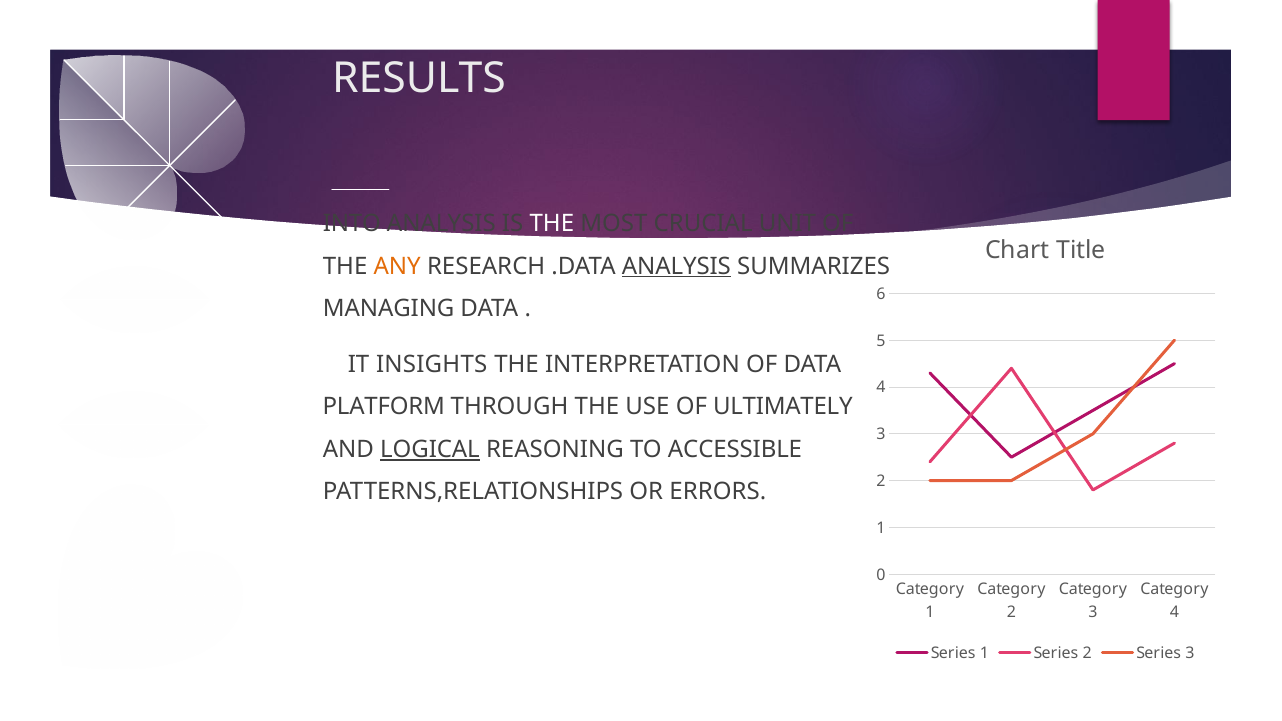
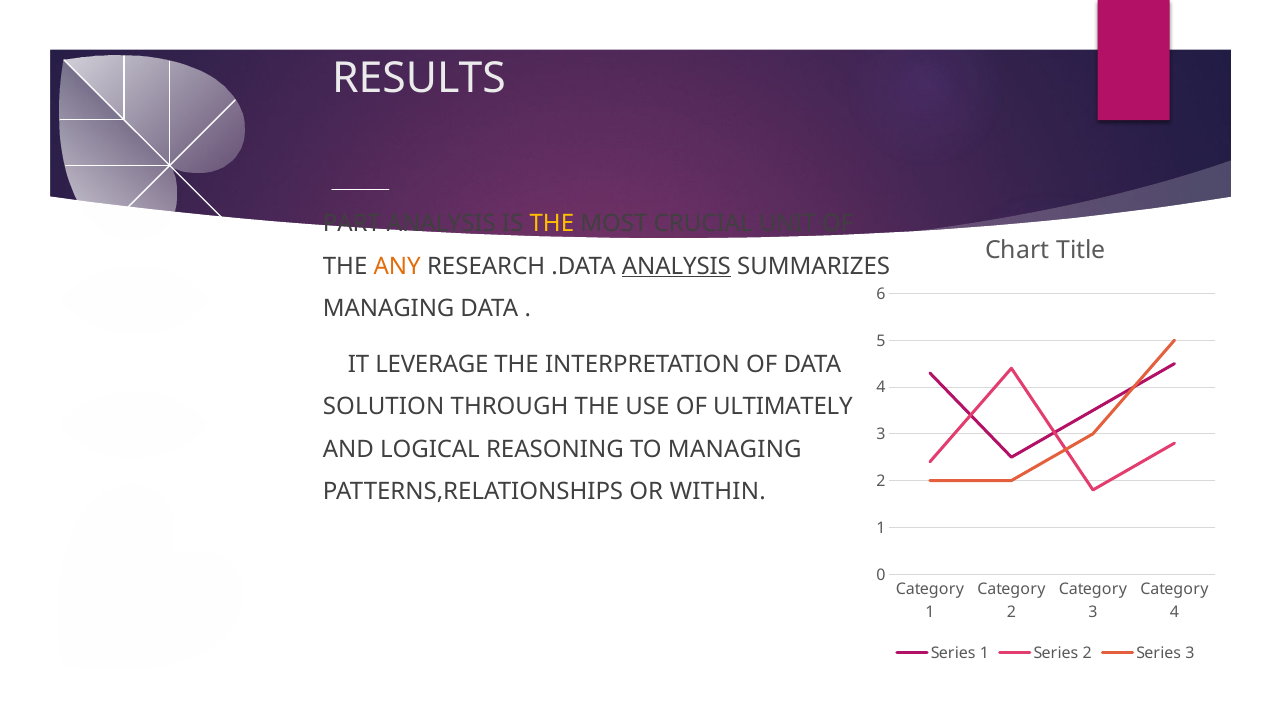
INTO: INTO -> PART (352, 224)
THE colour: white -> yellow (552, 224)
INSIGHTS: INSIGHTS -> LEVERAGE (432, 365)
PLATFORM: PLATFORM -> SOLUTION (384, 407)
LOGICAL underline: present -> none (430, 450)
TO ACCESSIBLE: ACCESSIBLE -> MANAGING (735, 450)
ERRORS: ERRORS -> WITHIN (718, 492)
